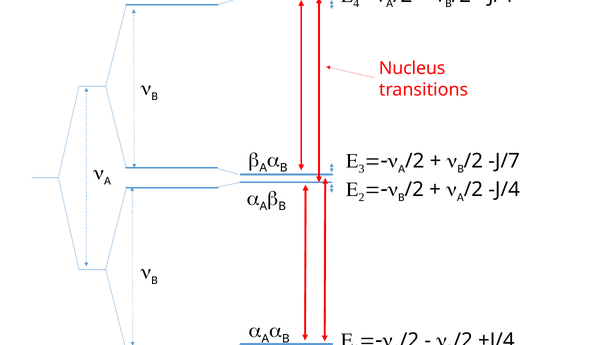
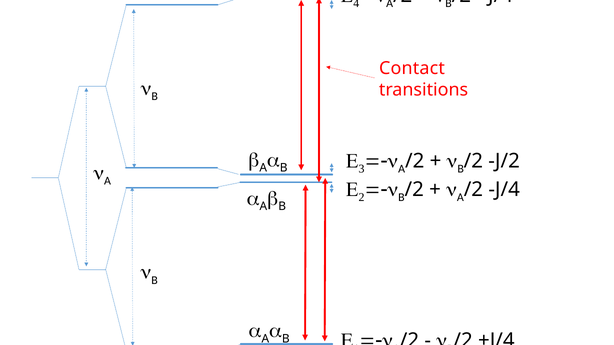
Nucleus: Nucleus -> Contact (412, 68)
J/7: J/7 -> J/2 (504, 161)
